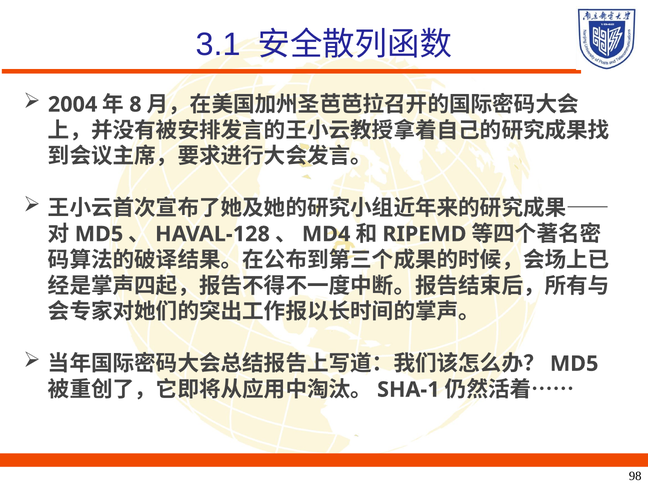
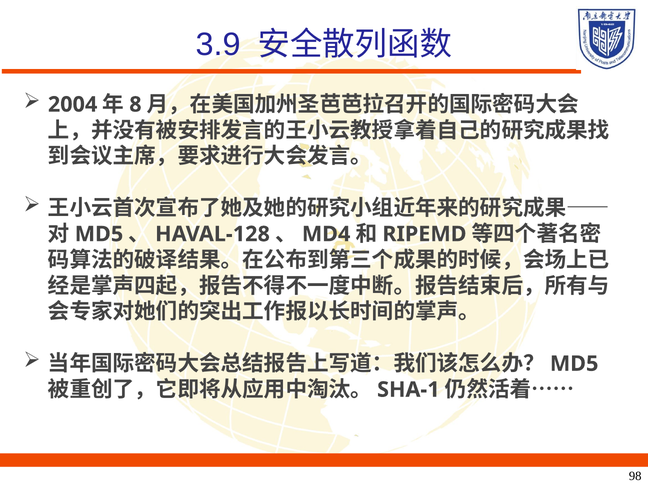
3.1: 3.1 -> 3.9 (218, 44)
